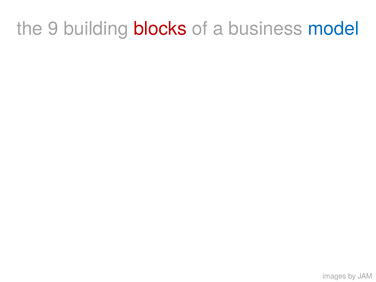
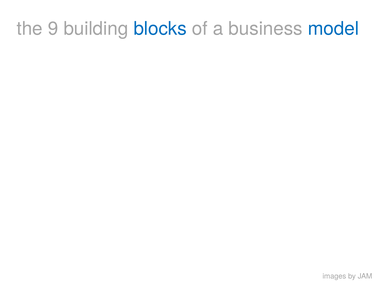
blocks colour: red -> blue (160, 29)
